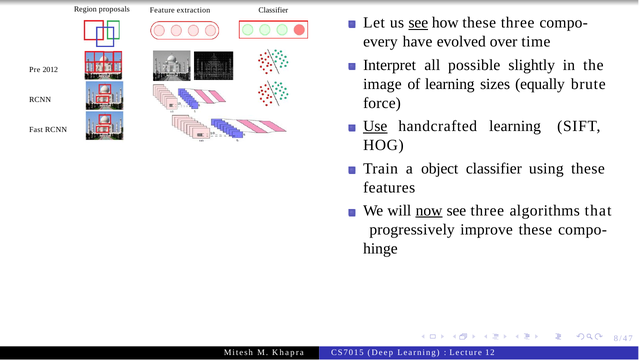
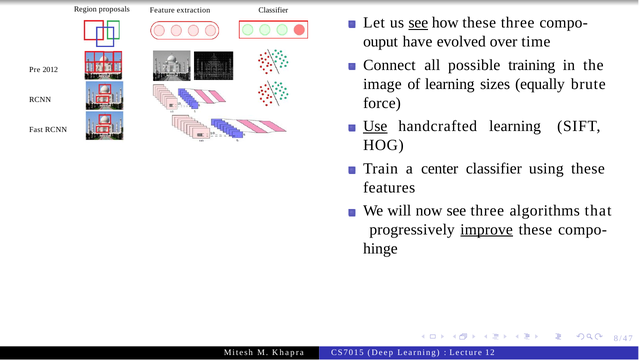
every: every -> ouput (380, 42)
Interpret: Interpret -> Connect (389, 65)
slightly: slightly -> training (532, 65)
object: object -> center (440, 168)
now underline: present -> none (429, 210)
improve underline: none -> present (487, 229)
